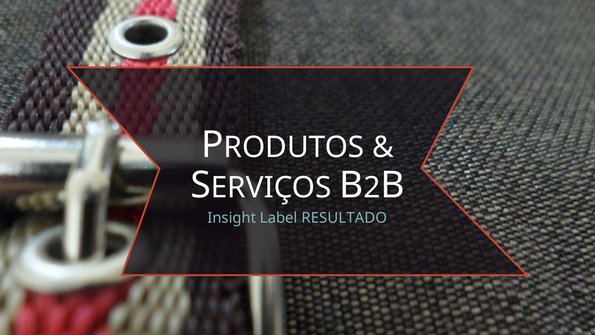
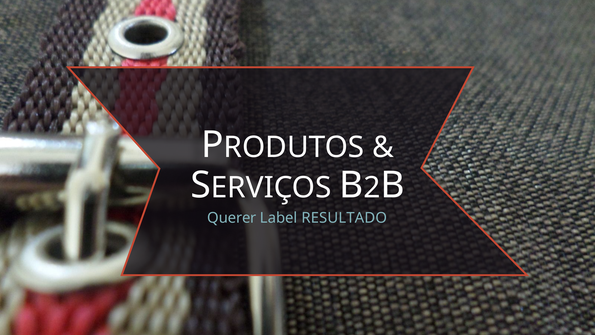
Insight: Insight -> Querer (232, 218)
